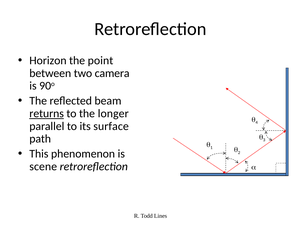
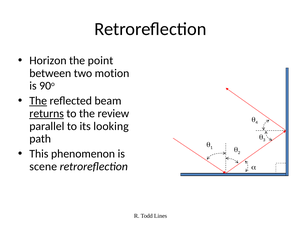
camera: camera -> motion (112, 73)
The underline: none -> present (38, 101)
longer: longer -> review (113, 113)
surface: surface -> looking (111, 126)
